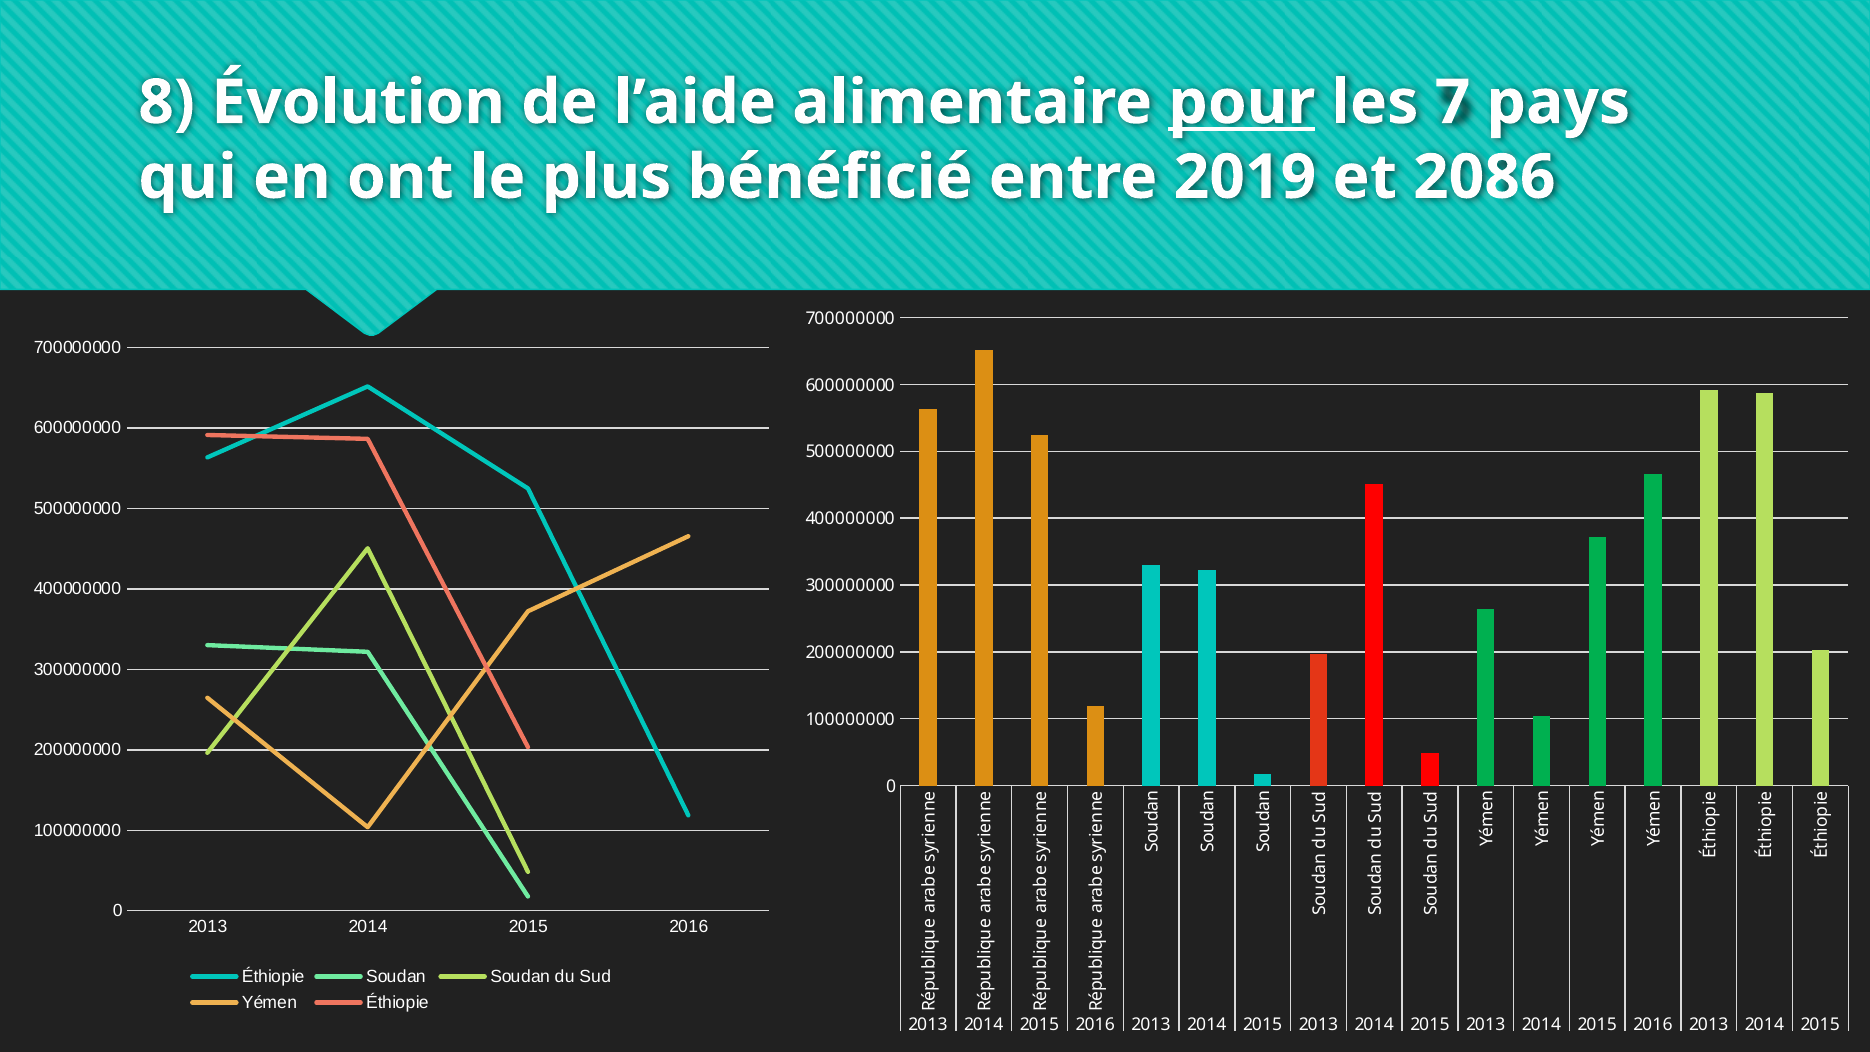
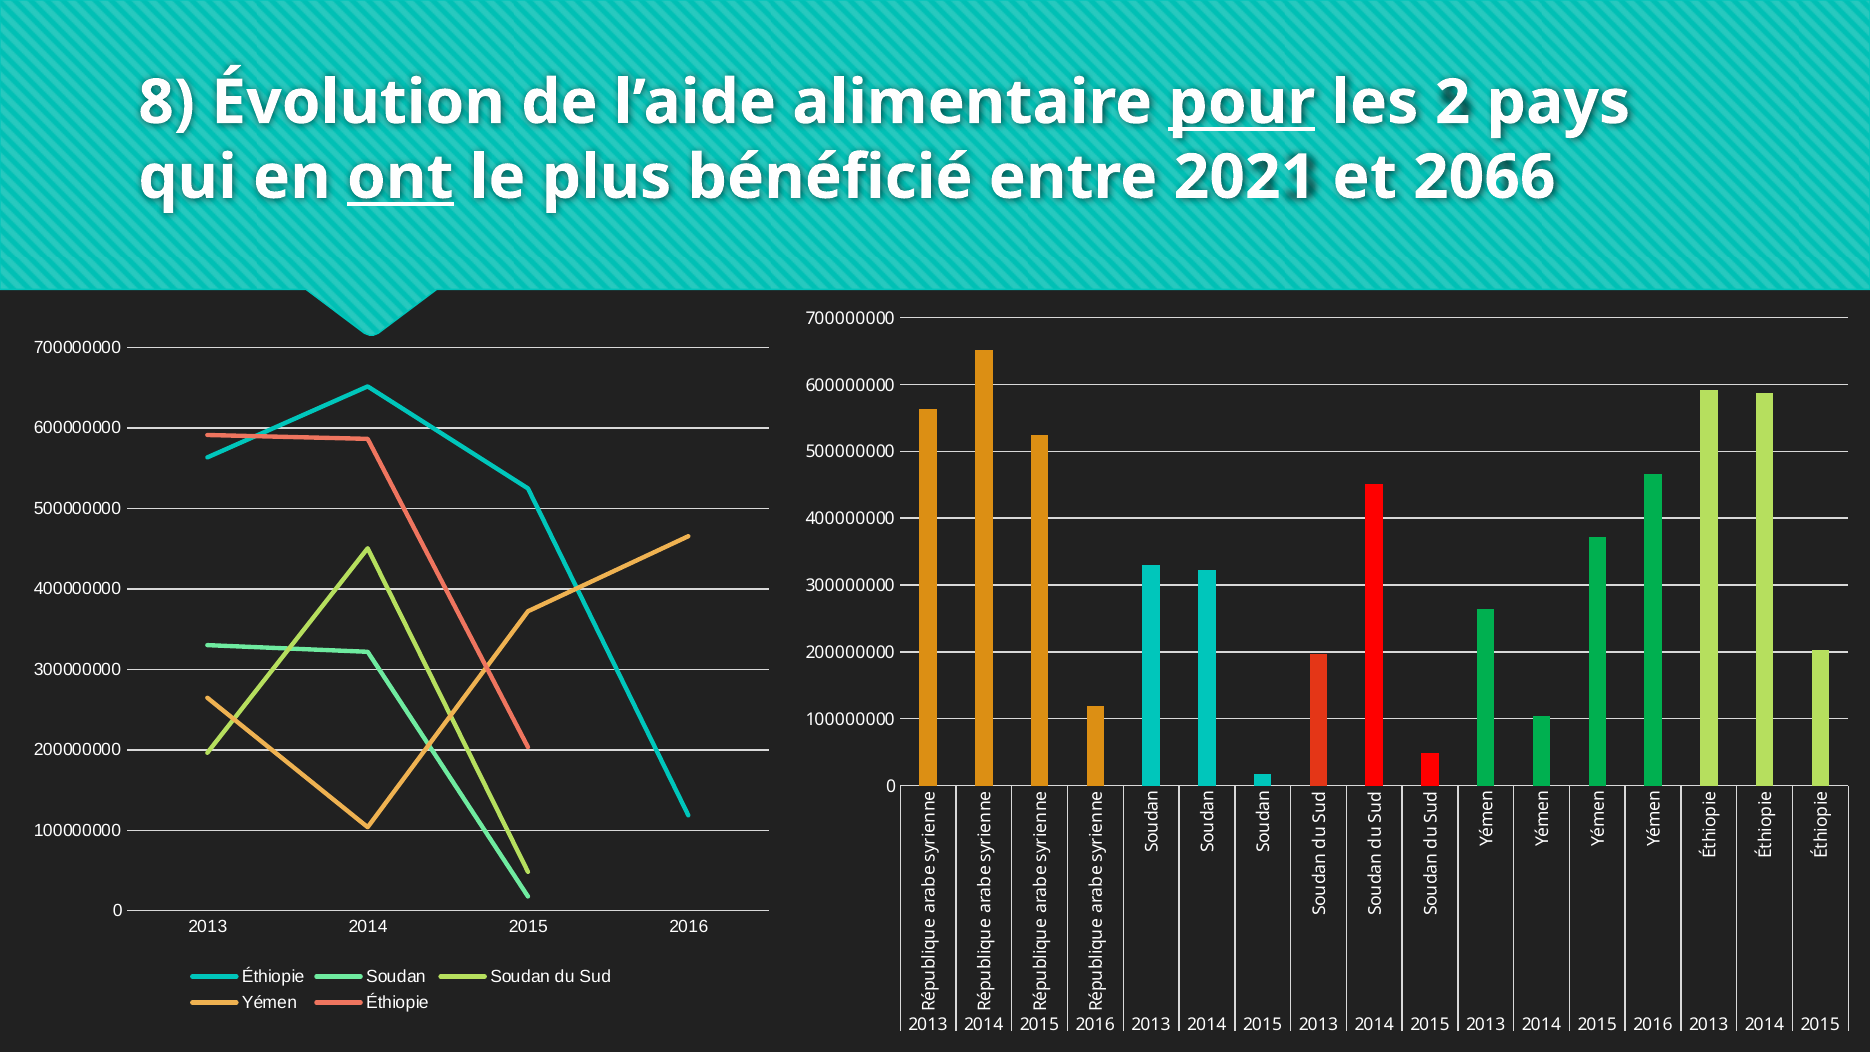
7: 7 -> 2 (1453, 103)
ont underline: none -> present (400, 177)
2019: 2019 -> 2021 (1245, 177)
2086: 2086 -> 2066 (1484, 177)
